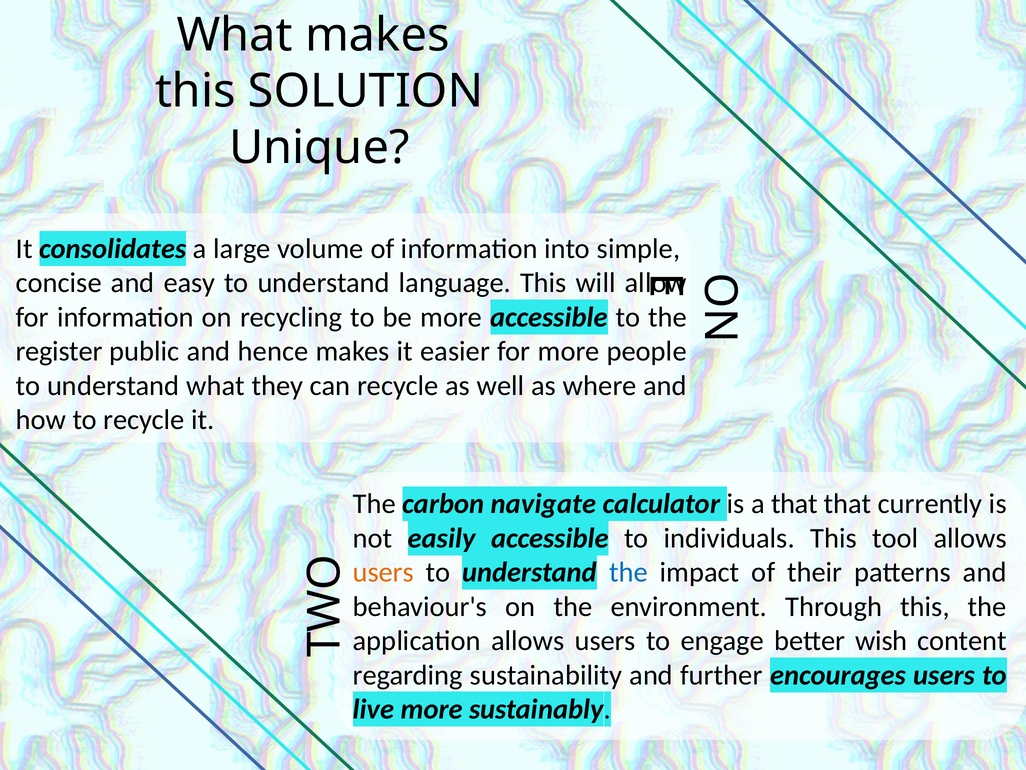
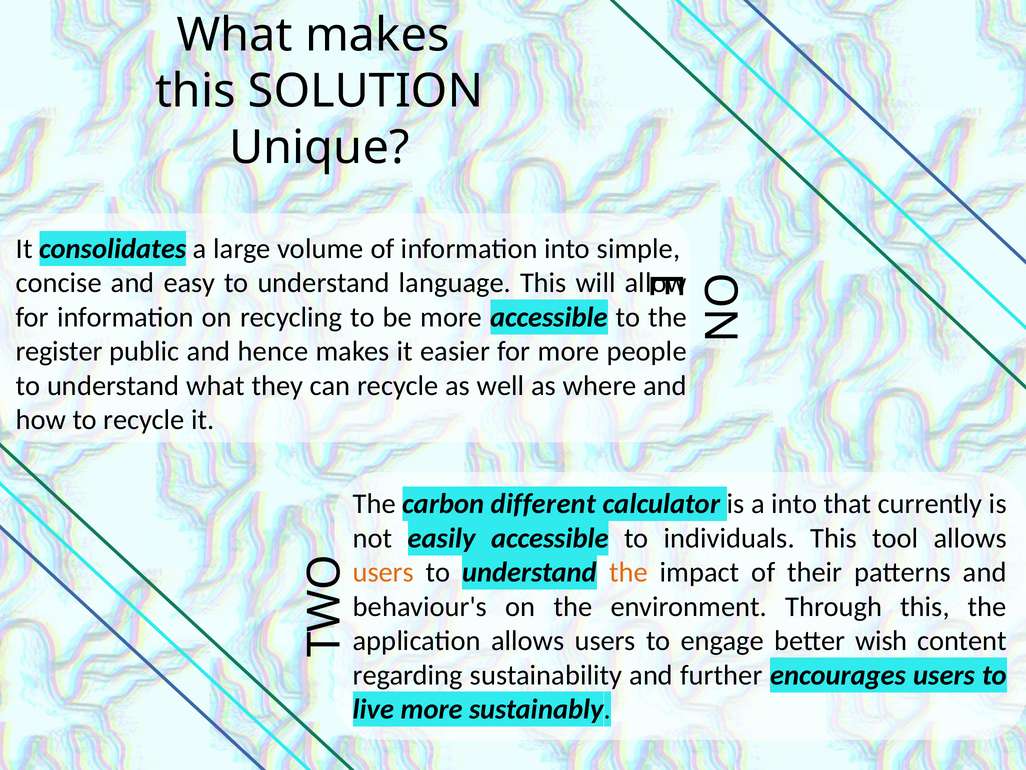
navigate: navigate -> different (543, 504)
a that: that -> into (794, 504)
the colour: blue -> orange (628, 572)
